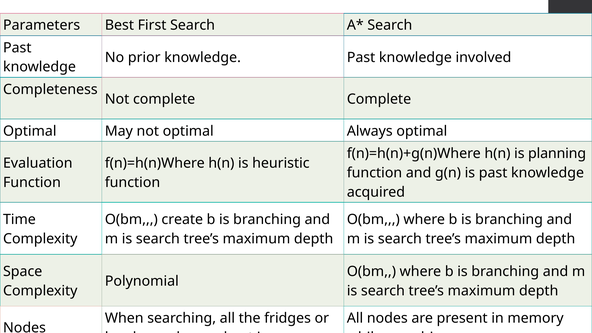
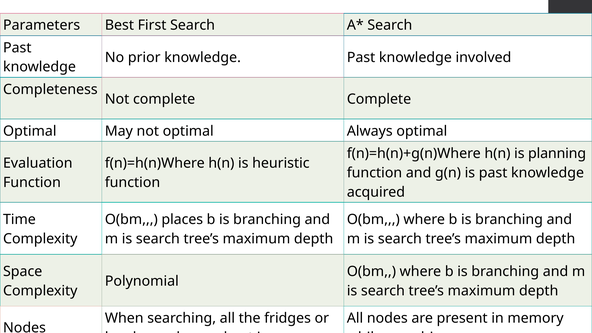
create: create -> places (182, 220)
